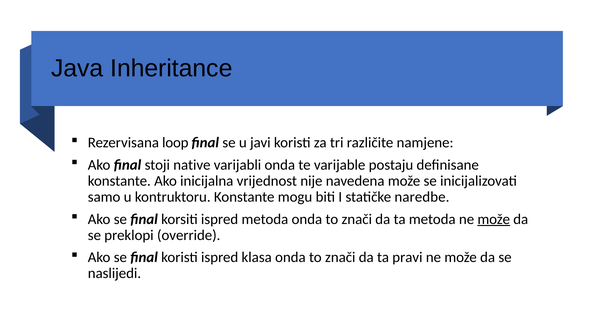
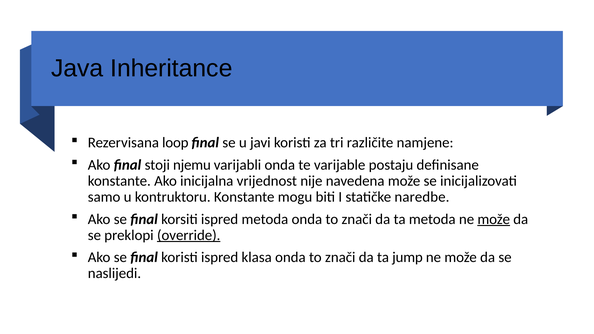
native: native -> njemu (192, 165)
override underline: none -> present (189, 235)
pravi: pravi -> jump (407, 258)
